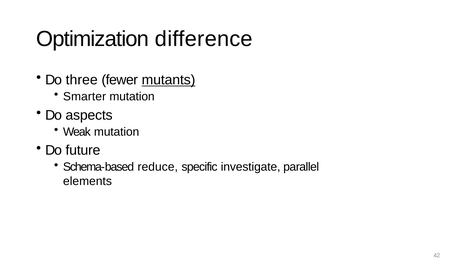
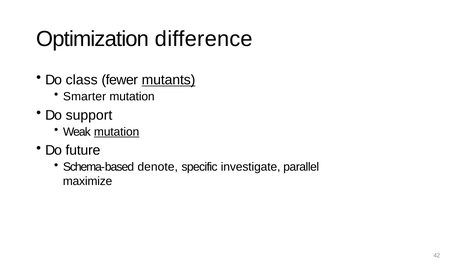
three: three -> class (82, 80)
aspects: aspects -> support (89, 115)
mutation underline: none -> present (117, 132)
reduce: reduce -> denote (158, 167)
elements: elements -> maximize (88, 181)
